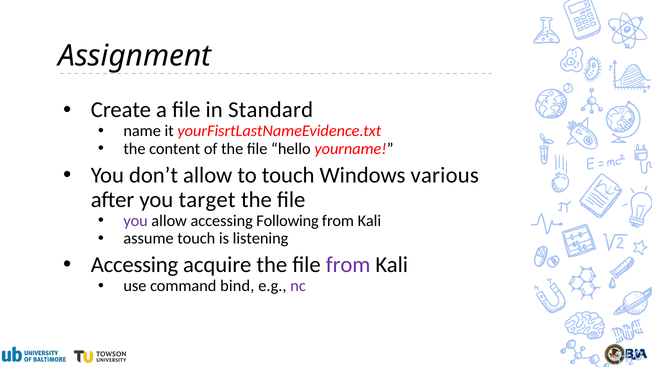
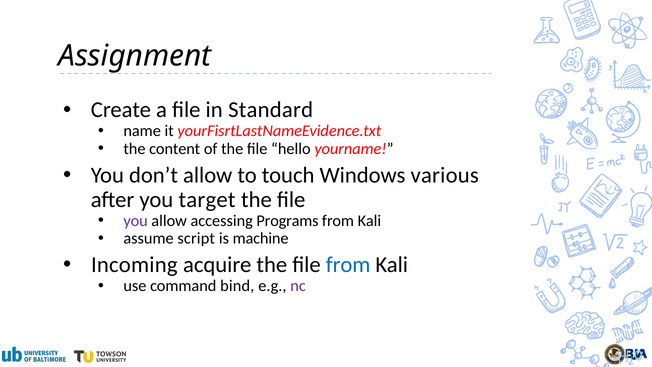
Following: Following -> Programs (288, 221)
assume touch: touch -> script (196, 238)
listening: listening -> machine (261, 238)
Accessing: Accessing -> Incoming (134, 265)
from colour: purple -> blue (348, 265)
